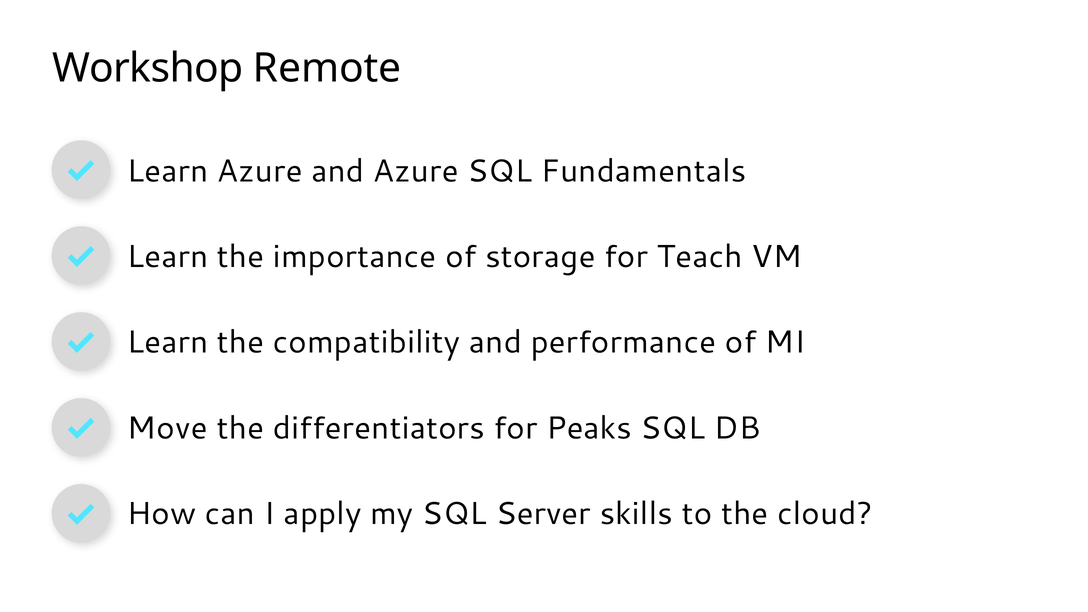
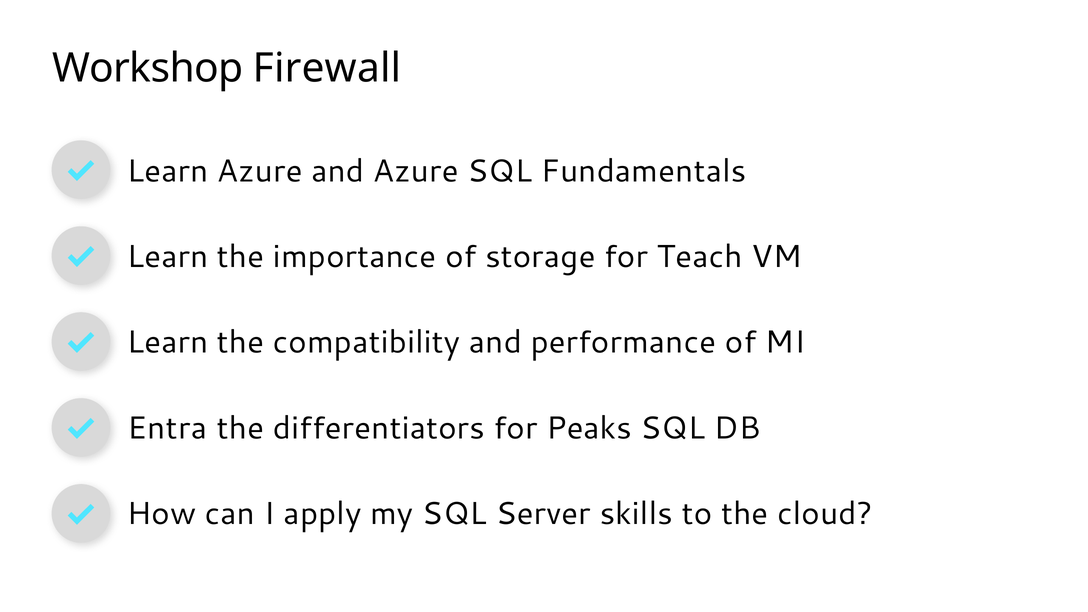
Remote: Remote -> Firewall (327, 68)
Move: Move -> Entra (167, 428)
